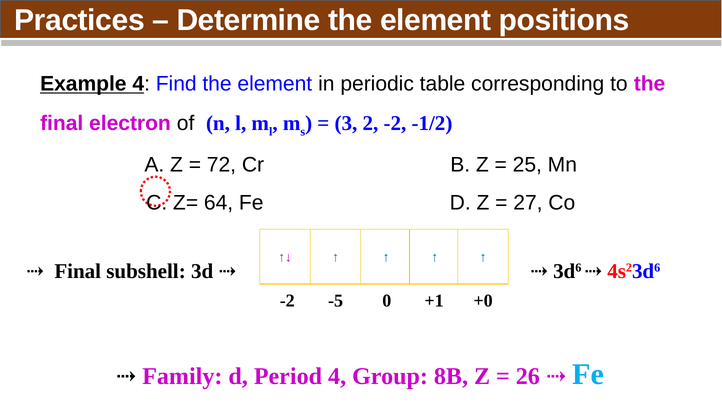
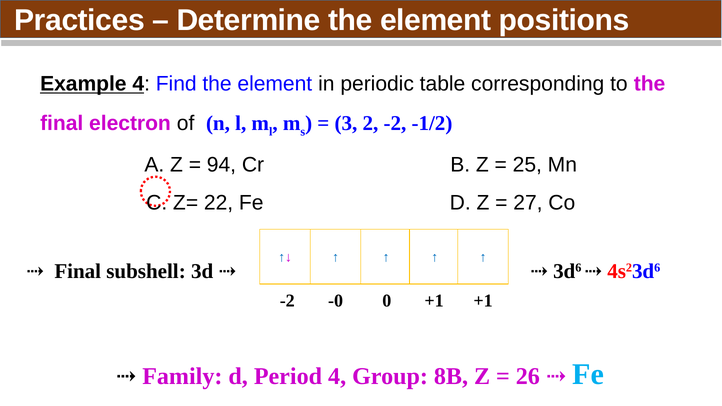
72: 72 -> 94 (221, 165)
64: 64 -> 22 (219, 203)
-5: -5 -> -0 (336, 301)
+1 +0: +0 -> +1 (483, 301)
